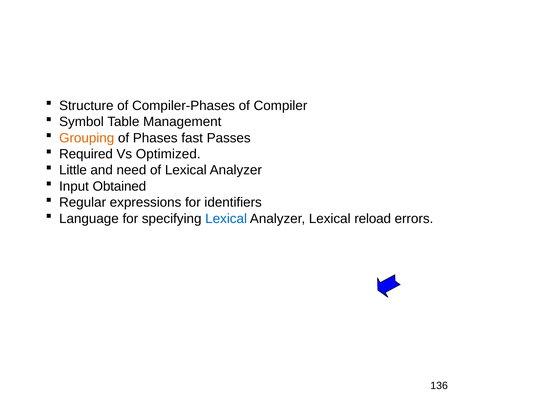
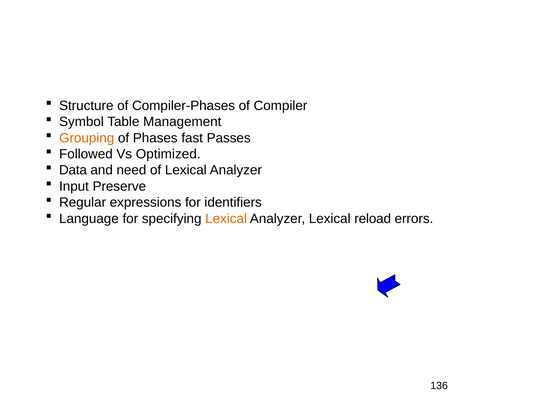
Required: Required -> Followed (86, 154)
Little: Little -> Data (73, 170)
Obtained: Obtained -> Preserve (119, 186)
Lexical colour: blue -> orange (226, 218)
